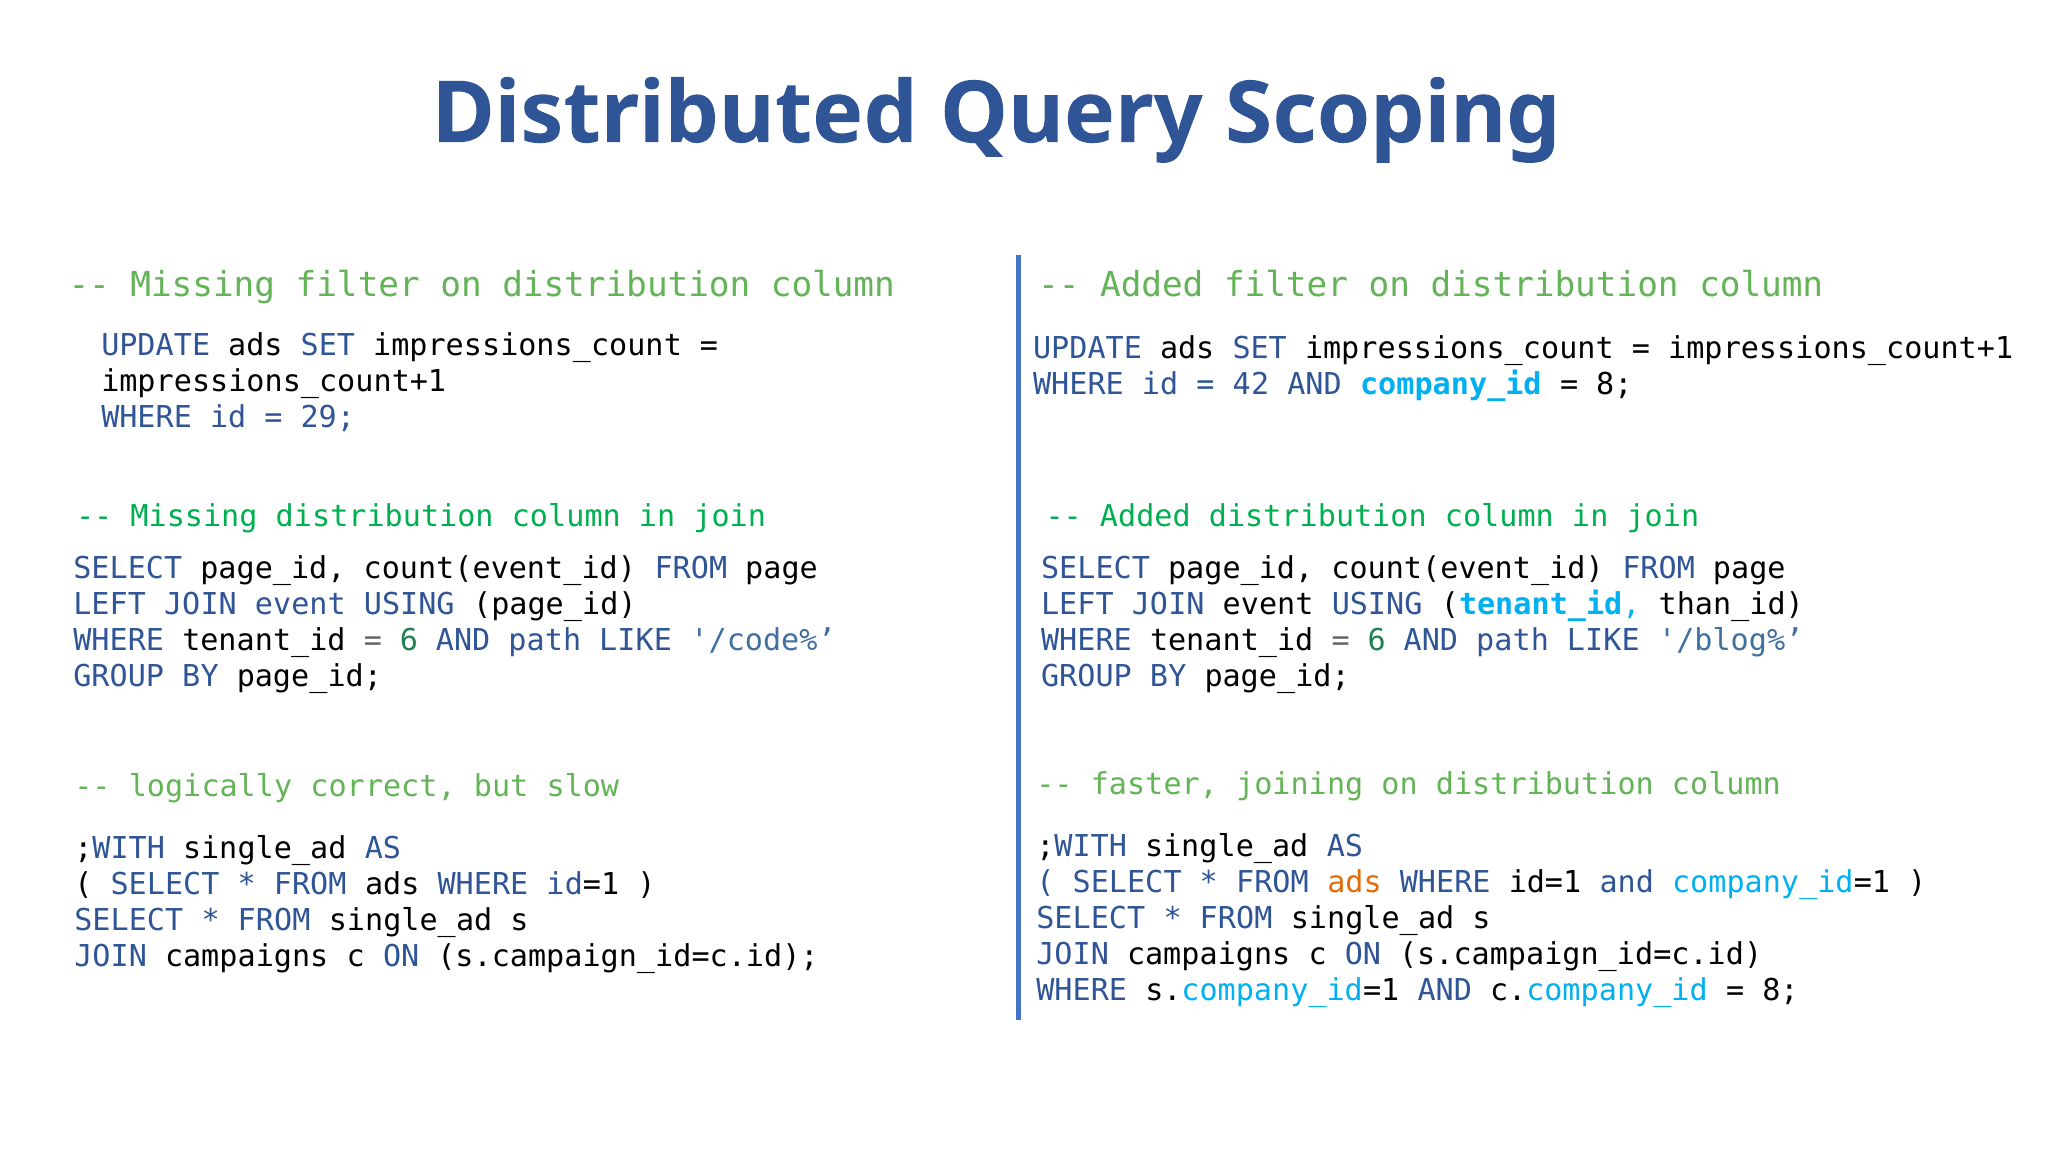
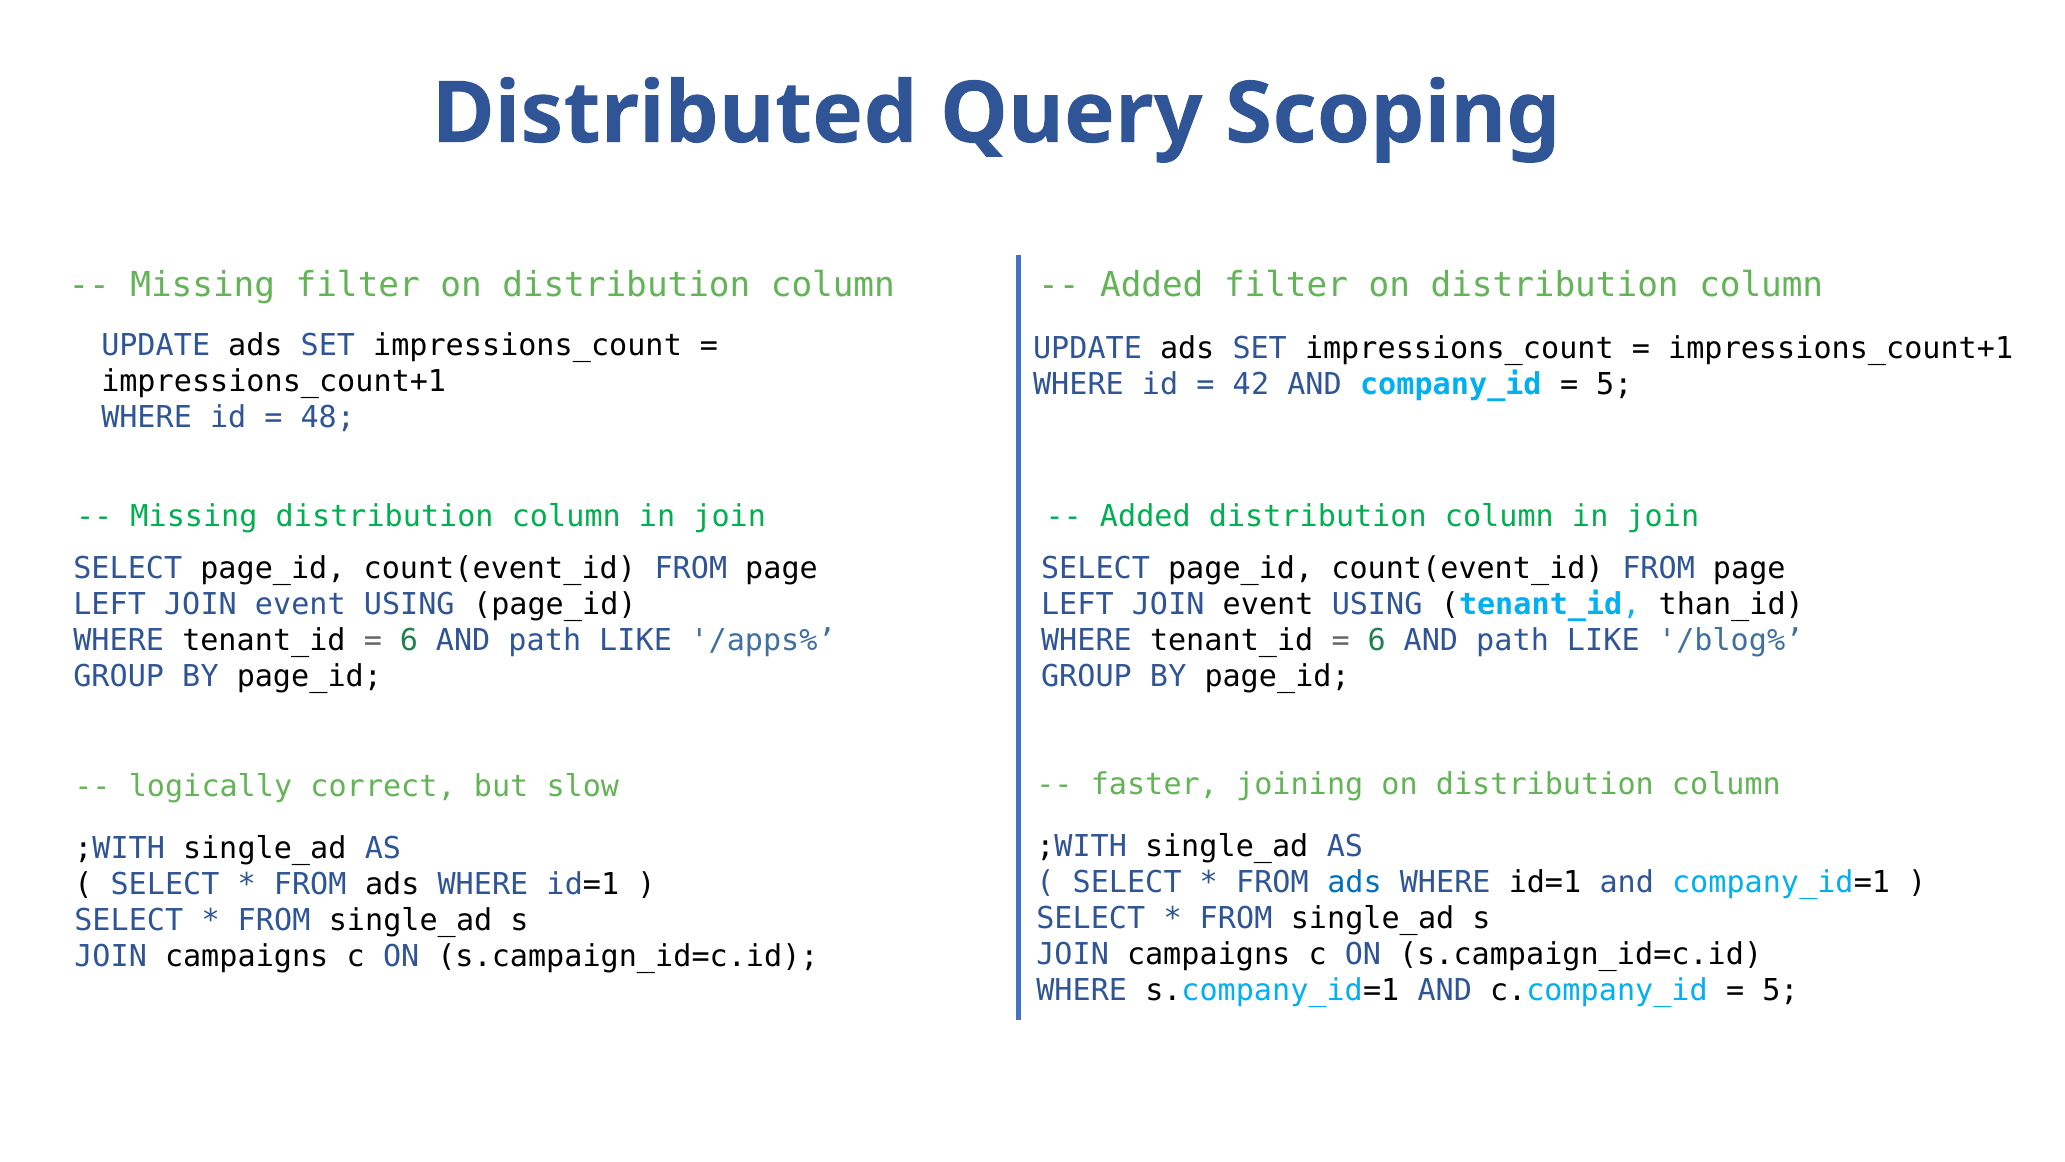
8: 8 -> 5 (1614, 385)
29: 29 -> 48 (328, 417)
/code%: /code% -> /apps% (763, 640)
ads colour: orange -> blue (1354, 882)
8: 8 -> 5 (1780, 990)
